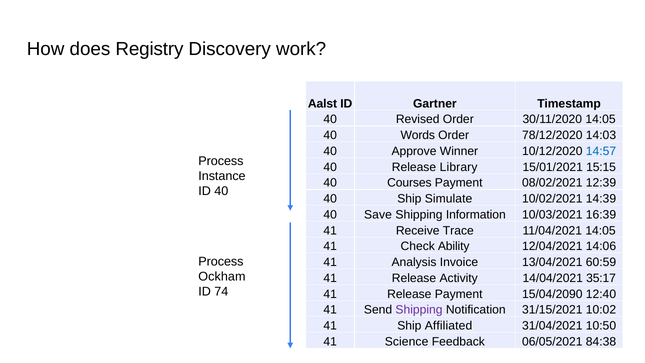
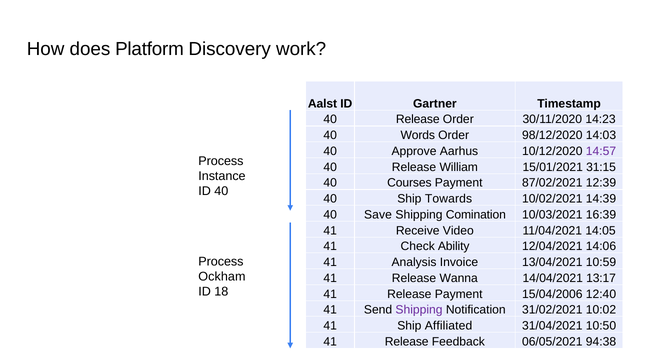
Registry: Registry -> Platform (149, 49)
Revised: Revised -> Release (418, 119)
30/11/2020 14:05: 14:05 -> 14:23 (601, 119)
78/12/2020: 78/12/2020 -> 98/12/2020 (552, 135)
Winner: Winner -> Aarhus (459, 151)
14:57 colour: blue -> purple (601, 151)
Library: Library -> William (459, 167)
15:15: 15:15 -> 31:15 (601, 167)
08/02/2021: 08/02/2021 -> 87/02/2021 (552, 183)
Simulate: Simulate -> Towards (449, 199)
Information: Information -> Comination (476, 215)
Trace: Trace -> Video (458, 230)
60:59: 60:59 -> 10:59 (601, 262)
Activity: Activity -> Wanna (459, 278)
35:17: 35:17 -> 13:17 (601, 278)
74: 74 -> 18 (221, 292)
15/04/2090: 15/04/2090 -> 15/04/2006 (552, 294)
31/15/2021: 31/15/2021 -> 31/02/2021 (552, 310)
Science: Science -> Release (407, 341)
84:38: 84:38 -> 94:38 (601, 341)
